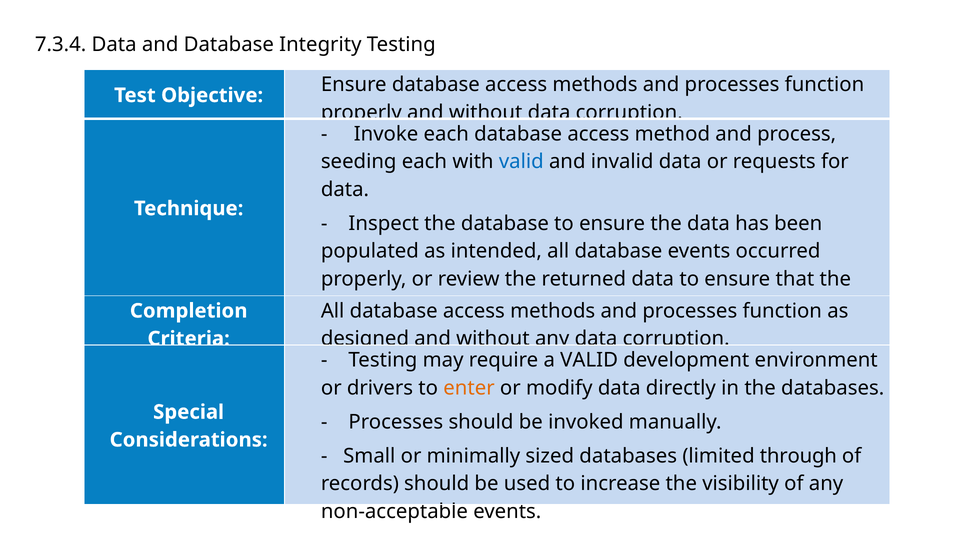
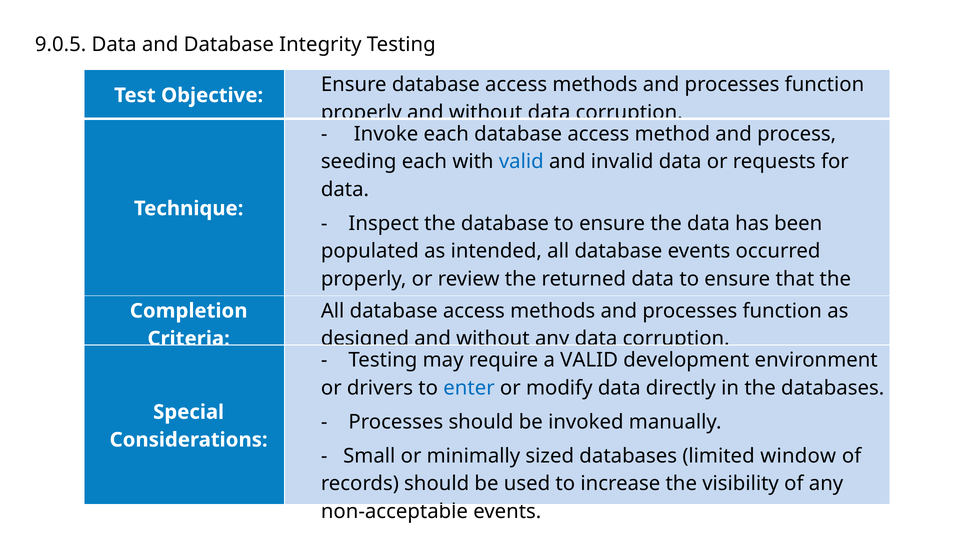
7.3.4: 7.3.4 -> 9.0.5 (61, 45)
enter colour: orange -> blue (469, 388)
through: through -> window (798, 456)
